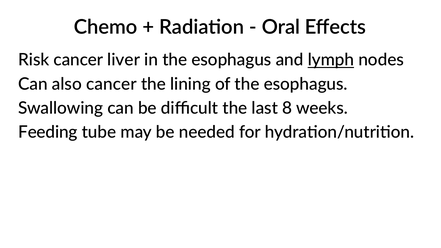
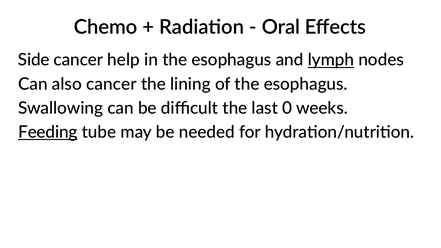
Risk: Risk -> Side (34, 60)
liver: liver -> help (124, 60)
8: 8 -> 0 (287, 108)
Feeding underline: none -> present (48, 132)
